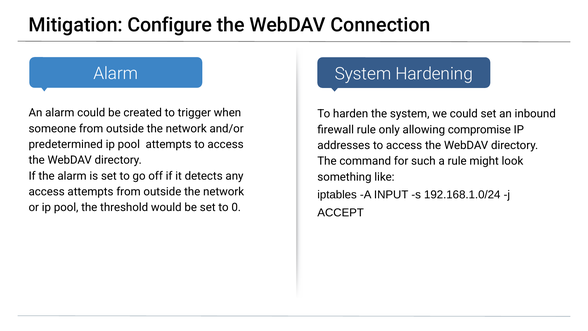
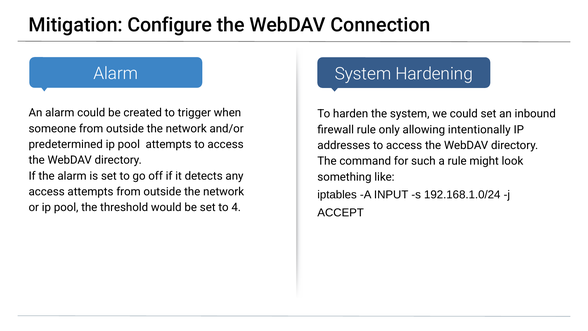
compromise: compromise -> intentionally (479, 130)
0: 0 -> 4 (236, 207)
